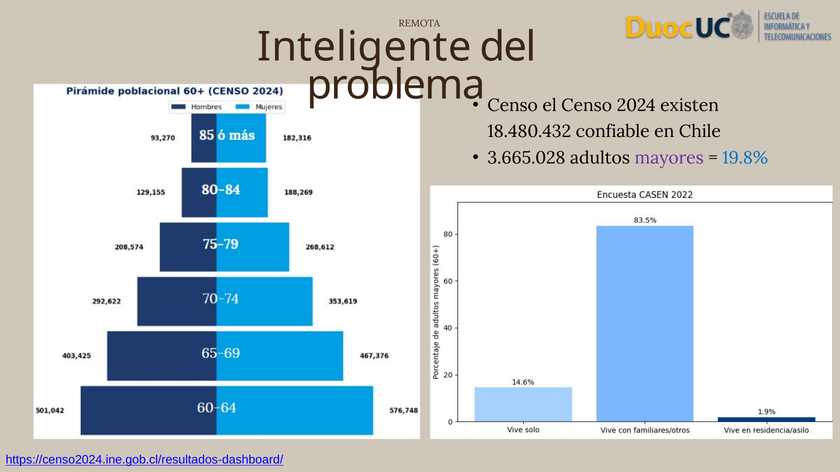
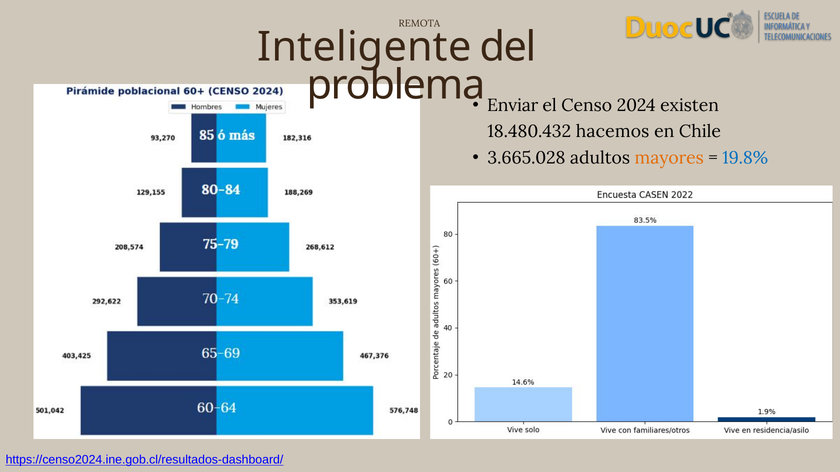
Censo: Censo -> Enviar (513, 105)
confiable: confiable -> hacemos (613, 132)
mayores colour: purple -> orange (669, 158)
